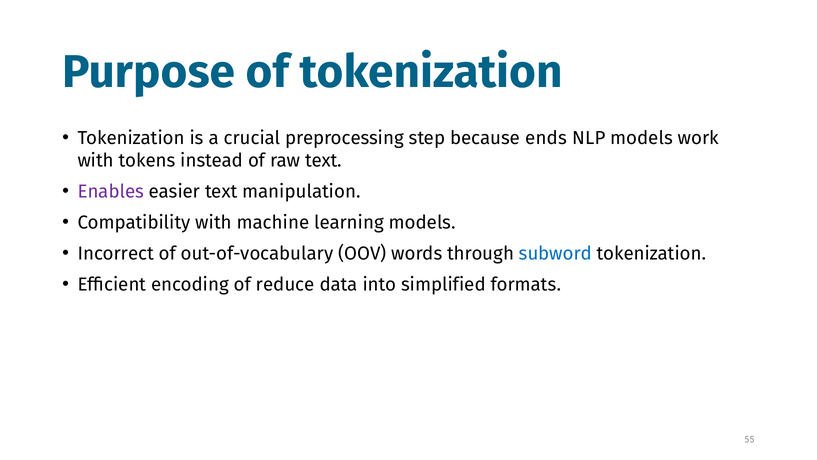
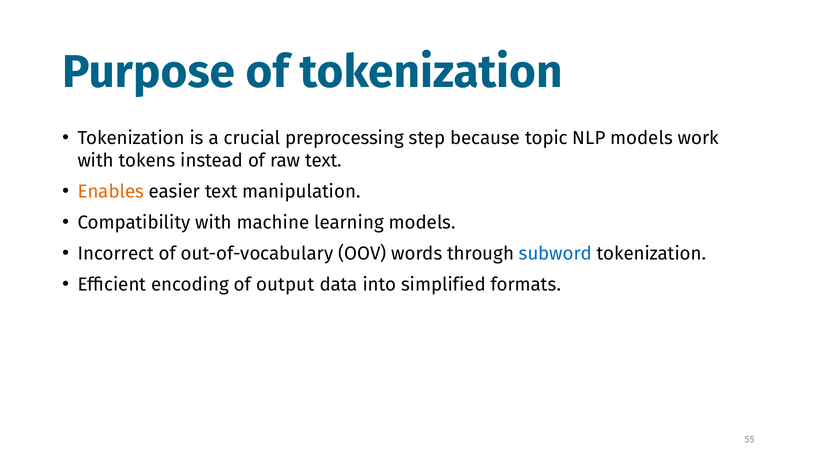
ends: ends -> topic (546, 138)
Enables colour: purple -> orange (111, 191)
reduce: reduce -> output (285, 284)
